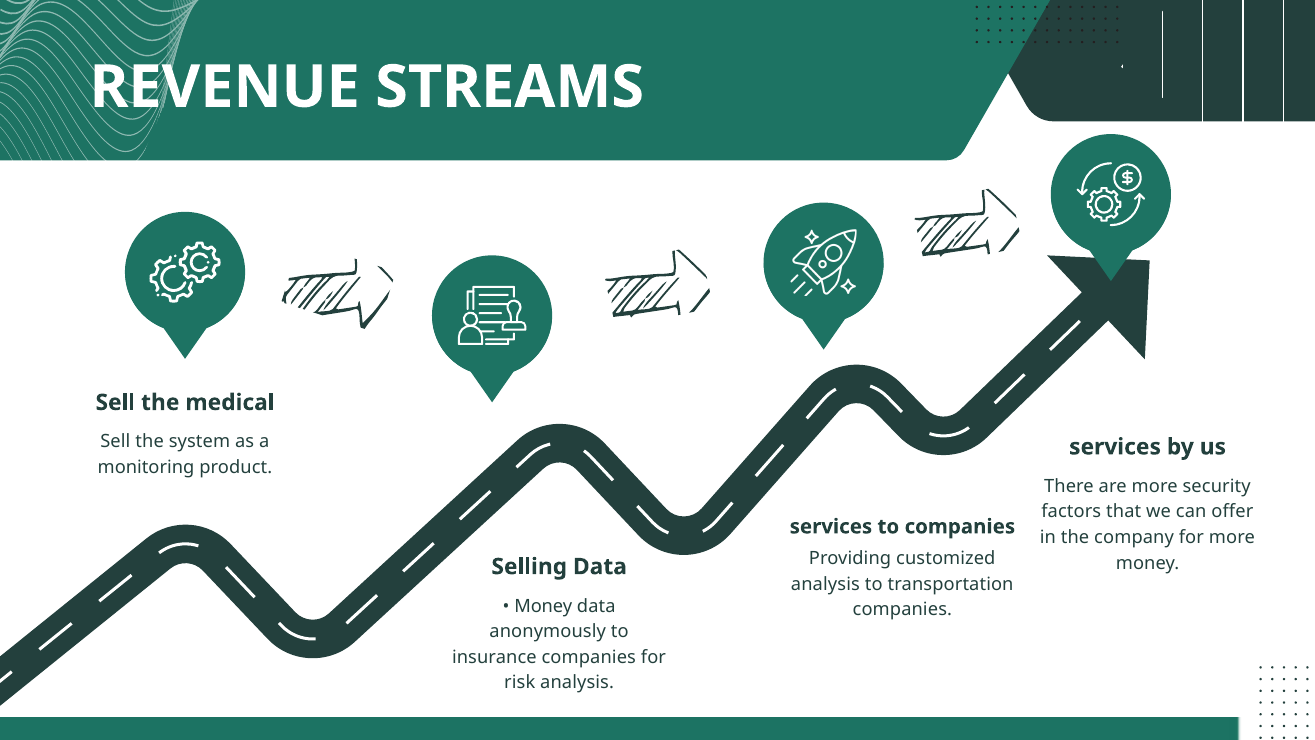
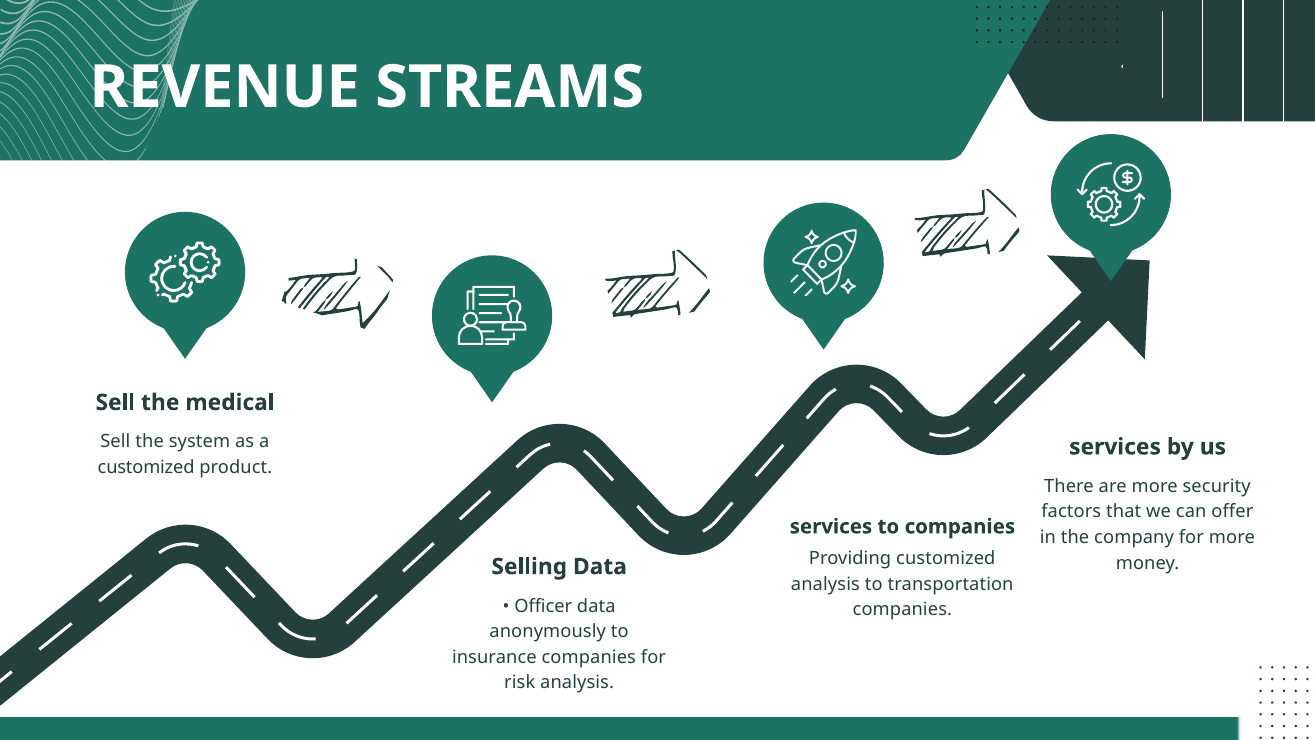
monitoring: monitoring -> customized (146, 467)
Money: Money -> Officer (543, 606)
